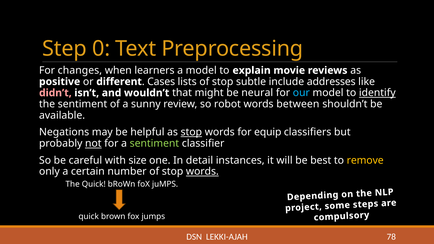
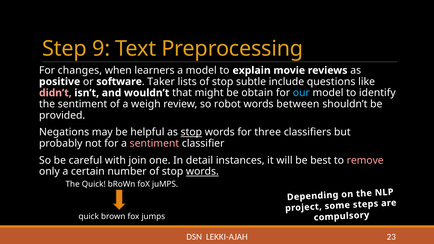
0: 0 -> 9 (101, 49)
different: different -> software (119, 82)
Cases: Cases -> Taker (161, 82)
addresses: addresses -> questions (331, 82)
neural: neural -> obtain (257, 93)
identify underline: present -> none (377, 93)
sunny: sunny -> weigh (146, 104)
available: available -> provided (62, 115)
equip: equip -> three (268, 132)
not underline: present -> none (93, 143)
sentiment colour: light green -> pink (154, 143)
size: size -> join (138, 160)
remove colour: yellow -> pink (365, 160)
78: 78 -> 23 (391, 237)
